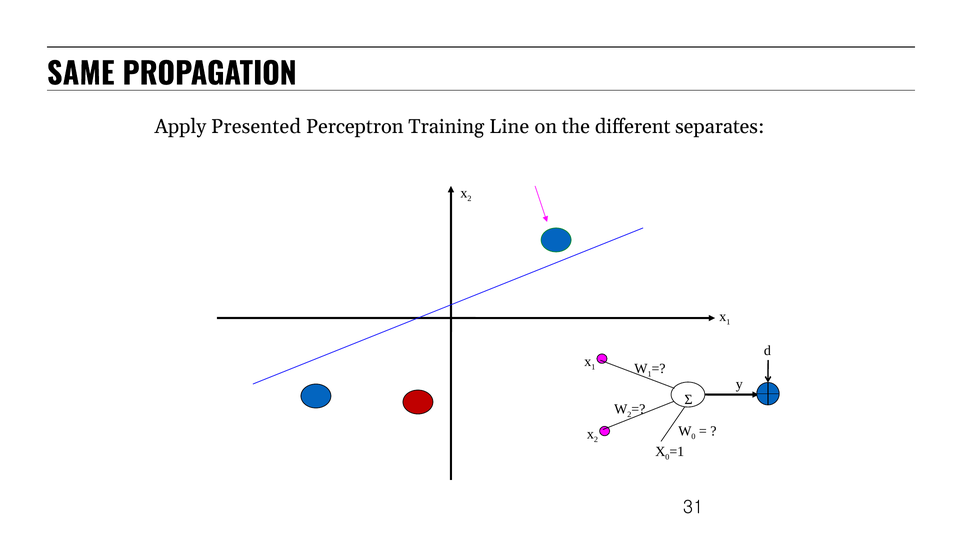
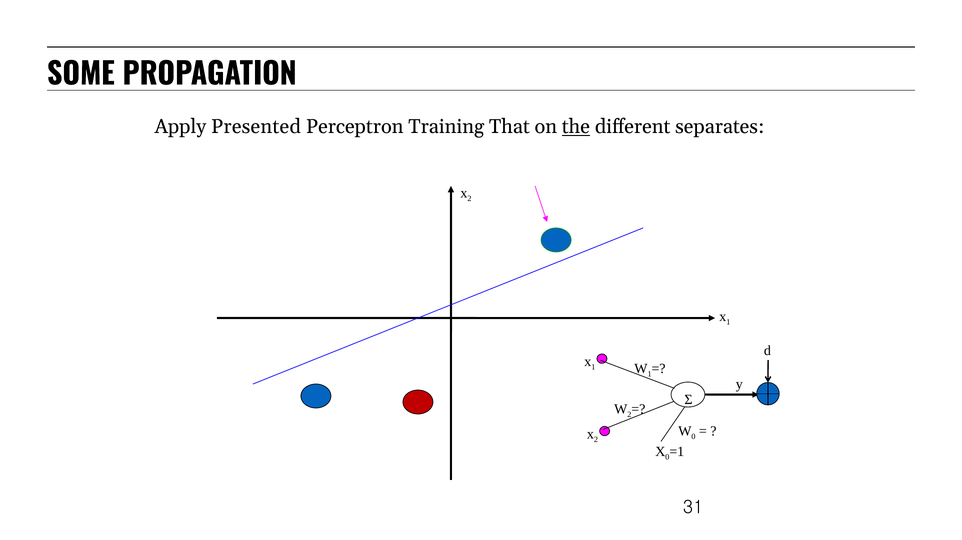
SAME: SAME -> SOME (81, 75)
Line: Line -> That (509, 127)
the underline: none -> present (576, 127)
